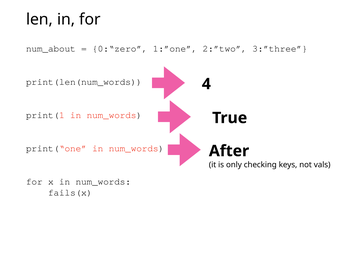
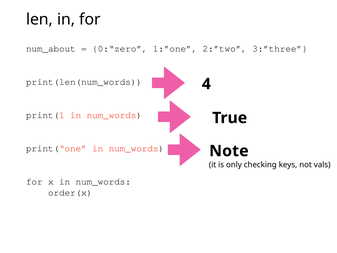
After: After -> Note (229, 151)
fails(x: fails(x -> order(x (70, 192)
